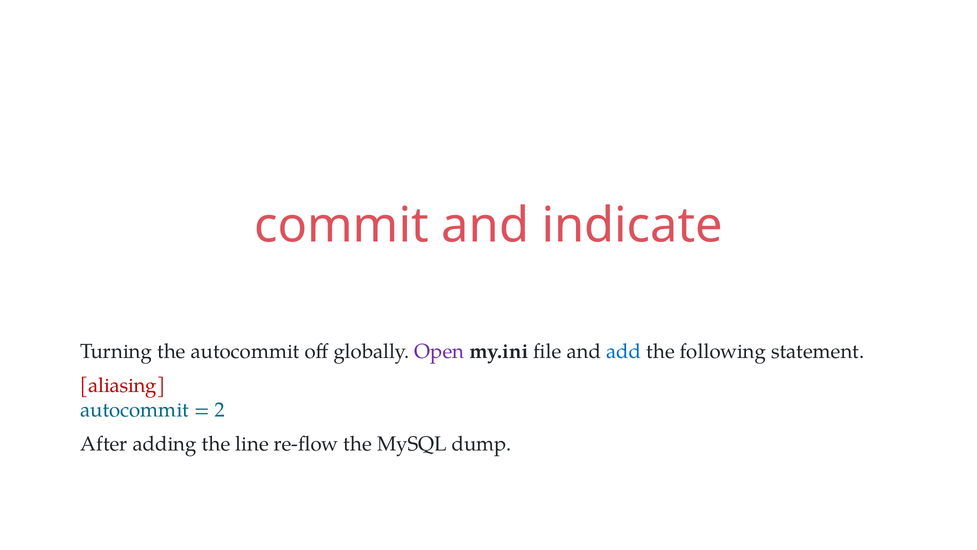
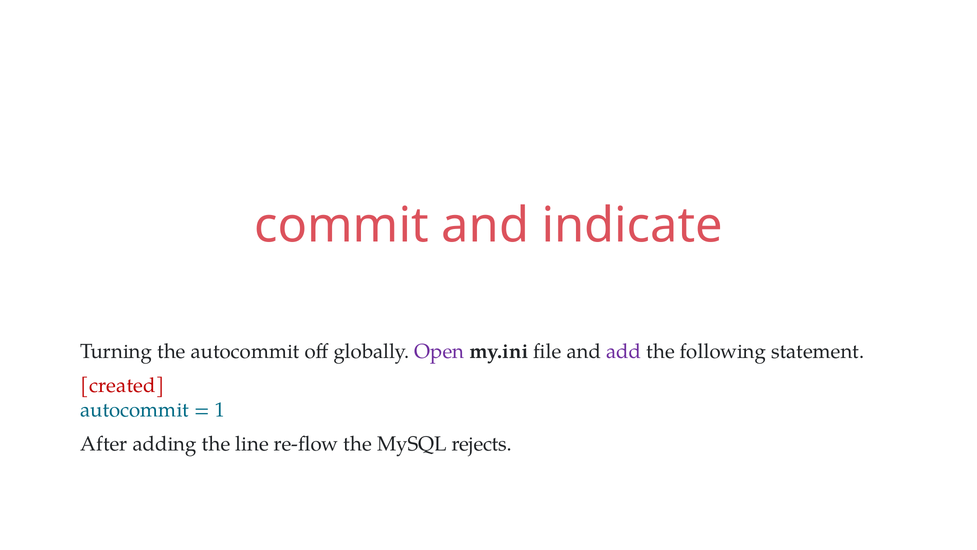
add colour: blue -> purple (624, 351)
aliasing: aliasing -> created (122, 385)
2: 2 -> 1 (220, 410)
dump: dump -> rejects (482, 444)
